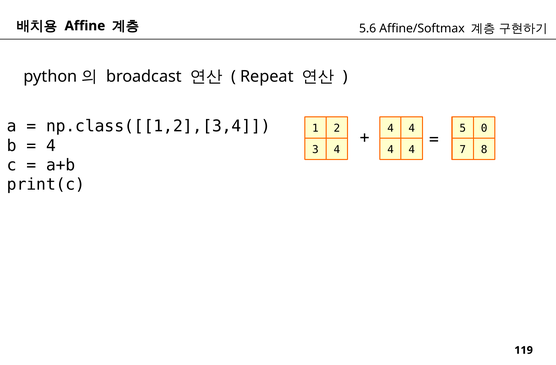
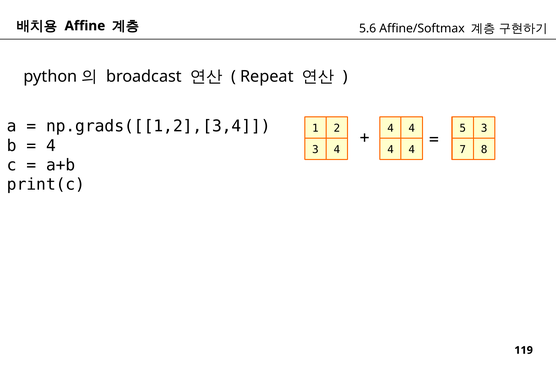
np.class([[1,2],[3,4: np.class([[1,2],[3,4 -> np.grads([[1,2],[3,4 (158, 126)
5 0: 0 -> 3 (484, 128)
